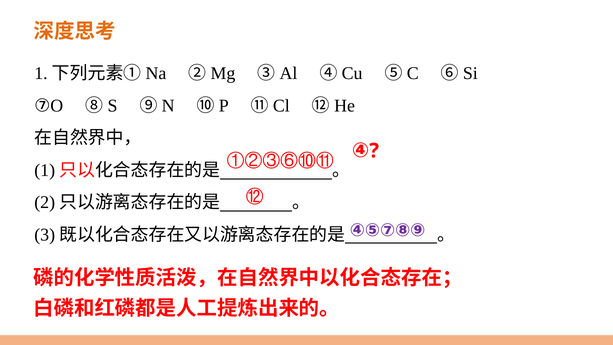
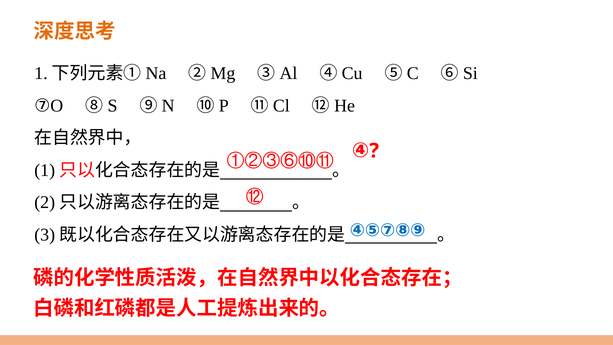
④⑤⑦⑧⑨ colour: purple -> blue (388, 230)
